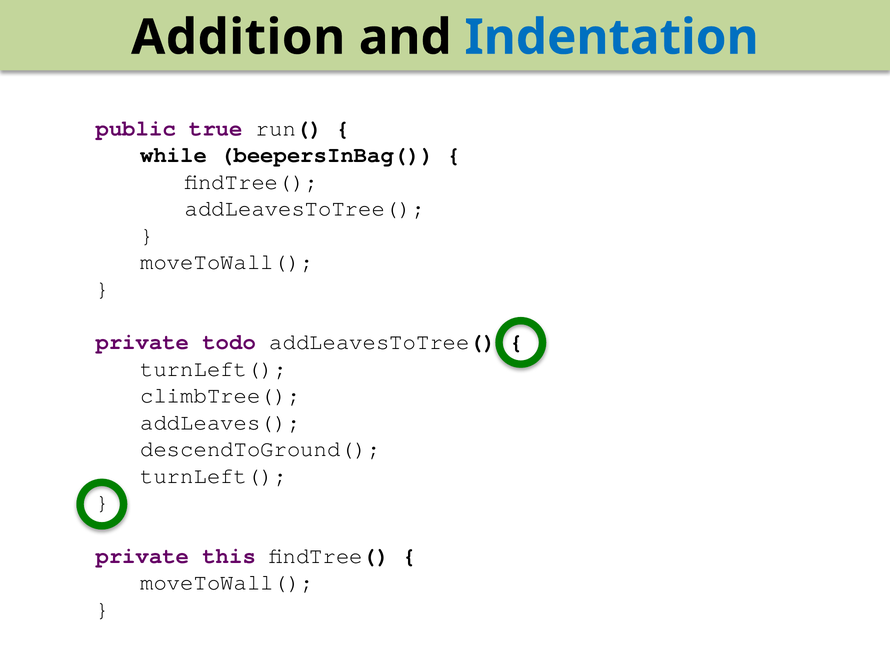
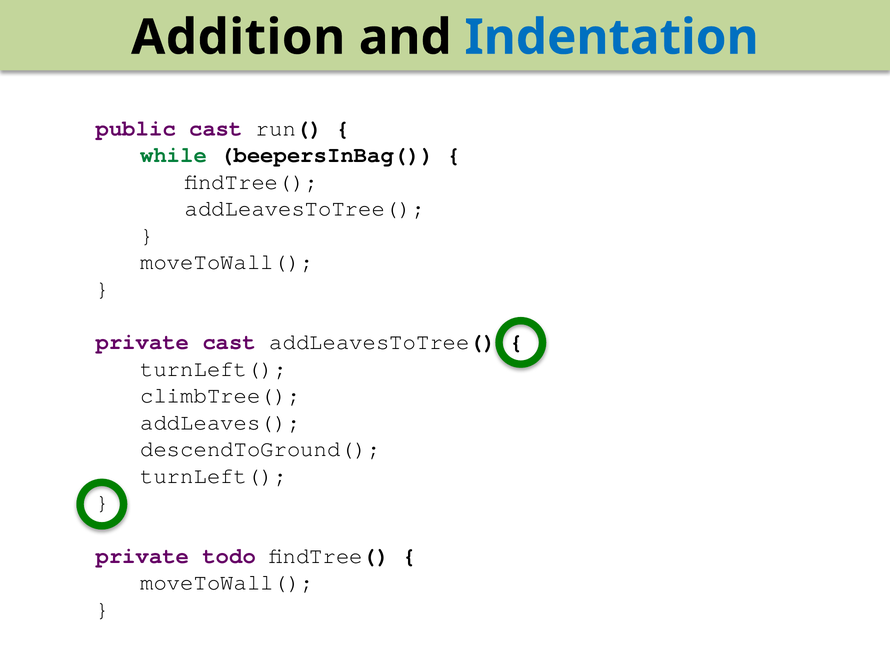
public true: true -> cast (216, 128)
while colour: black -> green (174, 155)
private todo: todo -> cast (229, 342)
this: this -> todo (229, 555)
